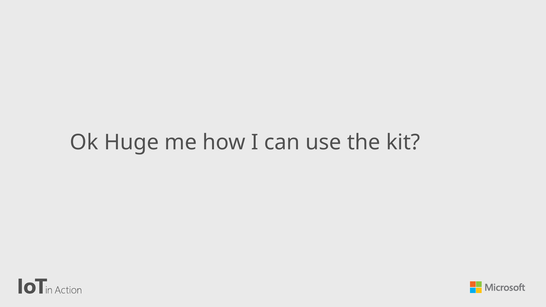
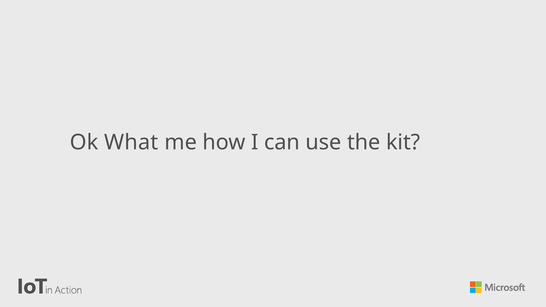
Huge: Huge -> What (131, 142)
